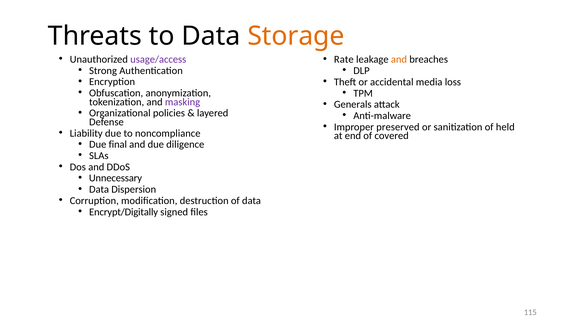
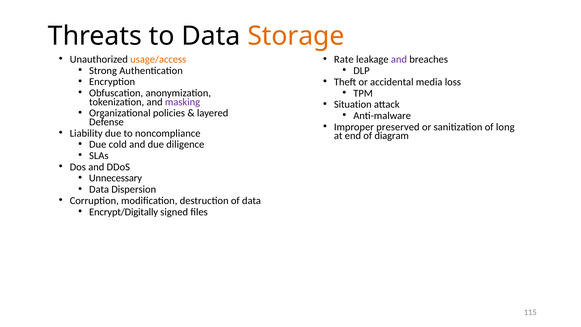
usage/access colour: purple -> orange (158, 59)
and colour: orange -> purple (399, 59)
Generals: Generals -> Situation (353, 104)
held: held -> long (505, 127)
covered: covered -> diagram (392, 136)
final: final -> cold (118, 144)
